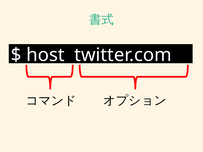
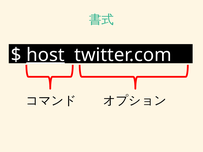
host underline: none -> present (45, 55)
